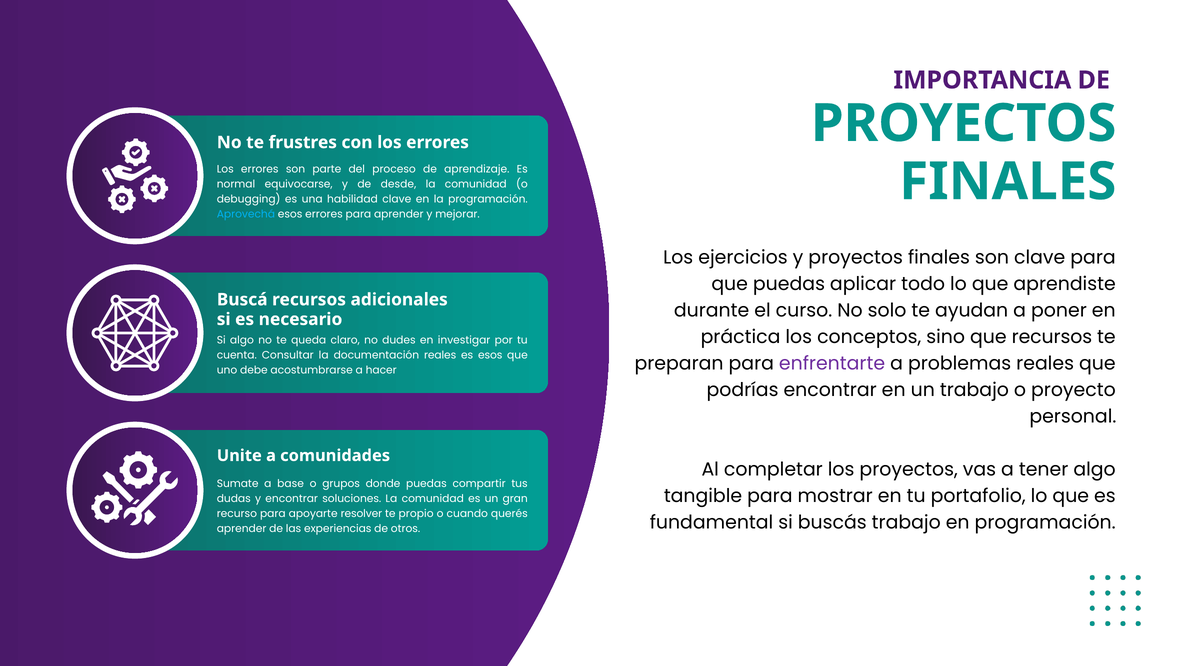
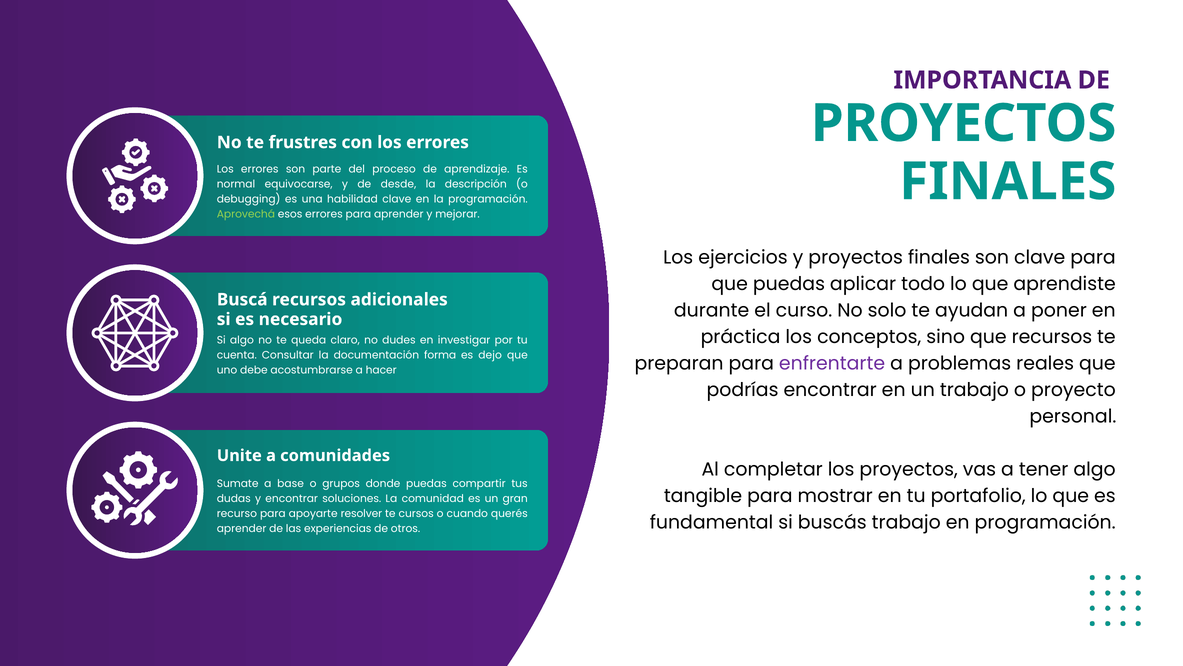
comunidad: comunidad -> descripción (476, 184)
Aprovechá colour: light blue -> light green (246, 214)
documentación reales: reales -> forma (440, 355)
es esos: esos -> dejo (490, 355)
propio: propio -> cursos (416, 513)
